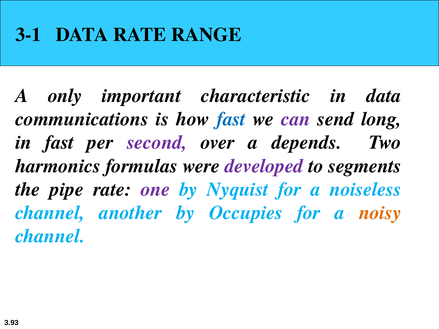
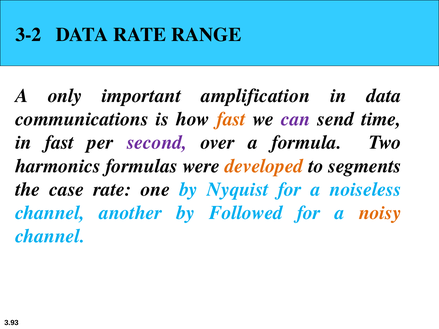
3-1: 3-1 -> 3-2 (28, 35)
characteristic: characteristic -> amplification (256, 96)
fast colour: blue -> orange (231, 119)
long: long -> time (381, 119)
depends: depends -> formula (307, 143)
developed colour: purple -> orange (264, 166)
pipe: pipe -> case (67, 190)
one colour: purple -> black (155, 190)
Occupies: Occupies -> Followed (246, 213)
